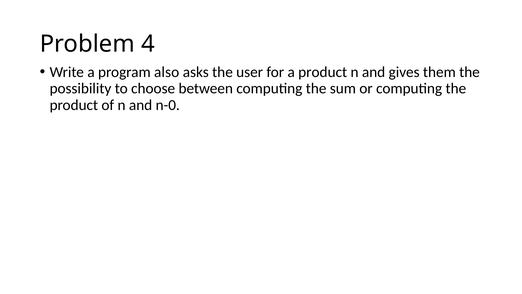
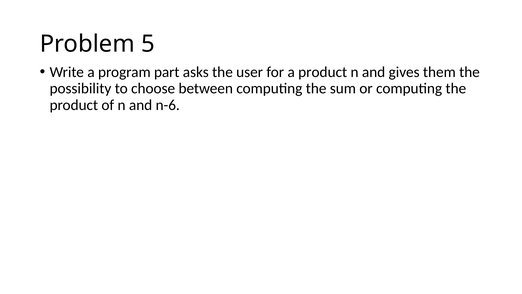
4: 4 -> 5 (148, 44)
also: also -> part (167, 72)
n-0: n-0 -> n-6 (168, 105)
